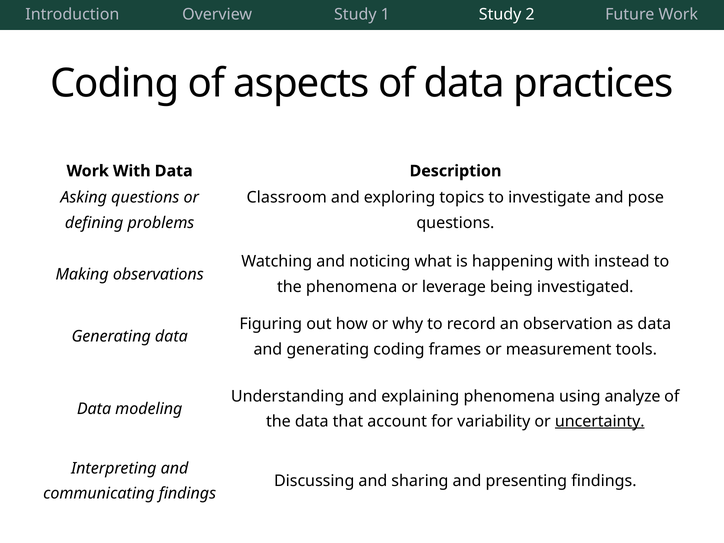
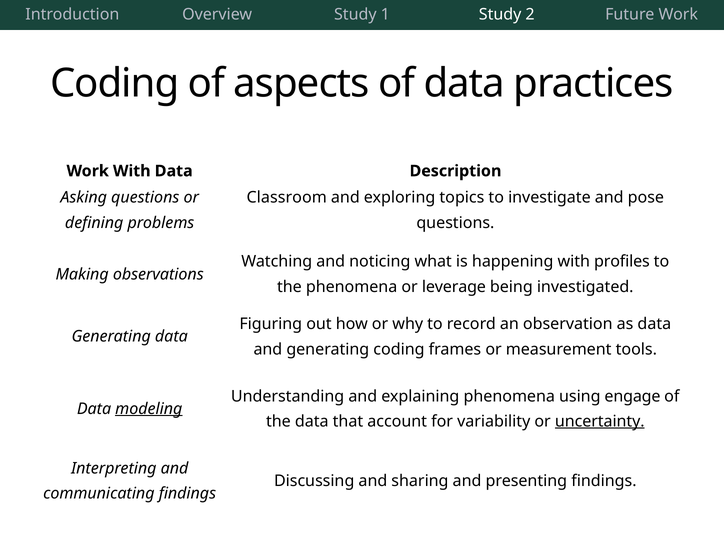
instead: instead -> profiles (622, 262)
analyze: analyze -> engage (633, 396)
modeling underline: none -> present (149, 409)
